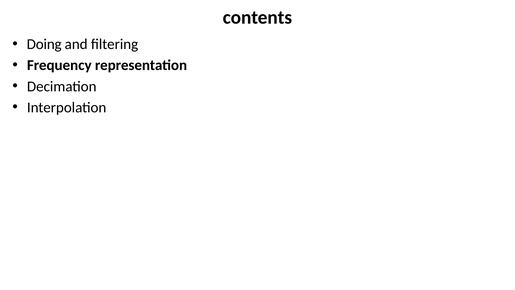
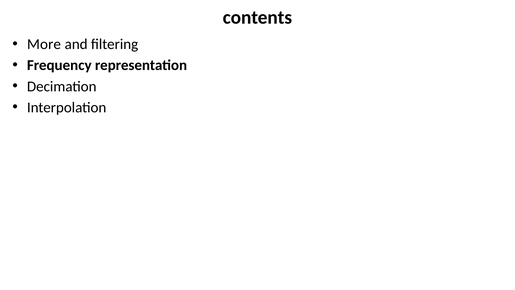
Doing: Doing -> More (44, 44)
